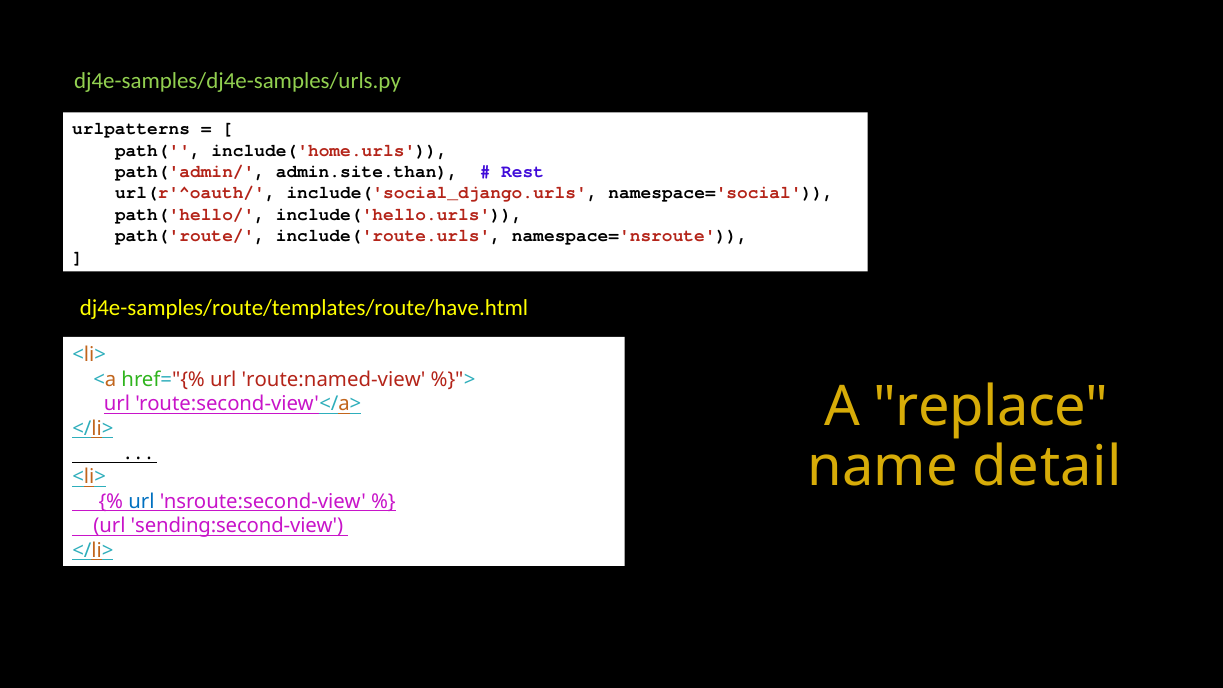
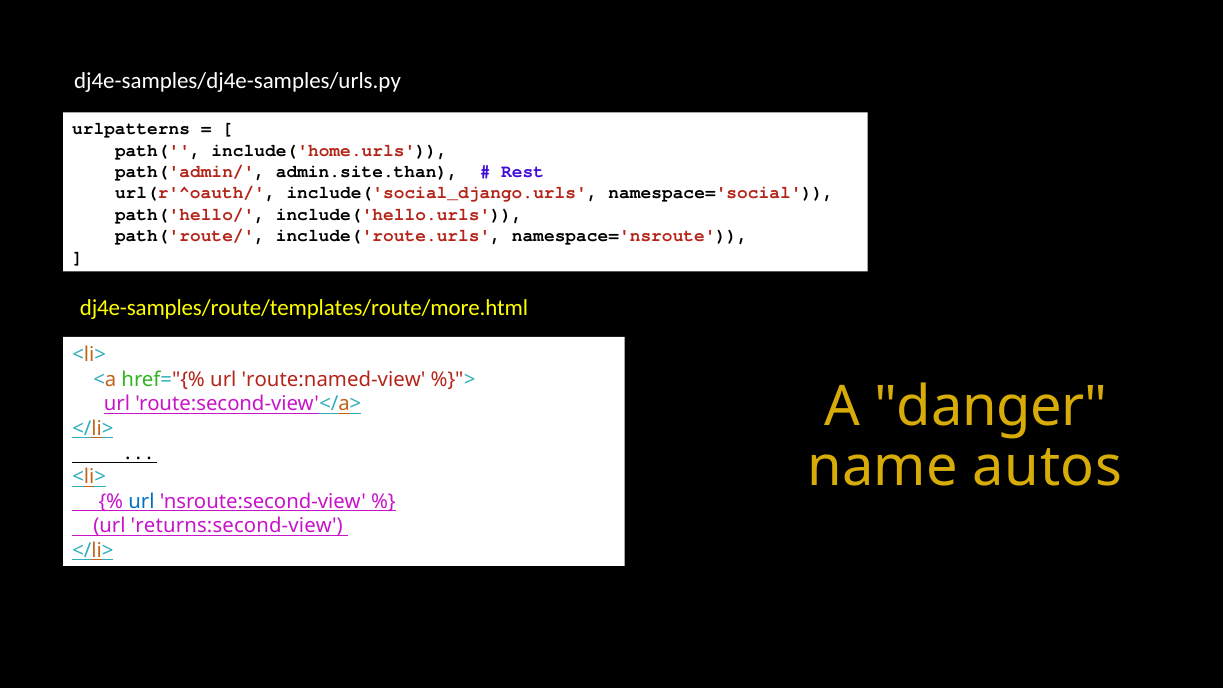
dj4e-samples/dj4e-samples/urls.py colour: light green -> white (237, 81)
dj4e-samples/route/templates/route/have.html: dj4e-samples/route/templates/route/have.html -> dj4e-samples/route/templates/route/more.html (304, 308)
replace: replace -> danger (991, 407)
detail: detail -> autos (1048, 467)
sending:second-view: sending:second-view -> returns:second-view (237, 526)
